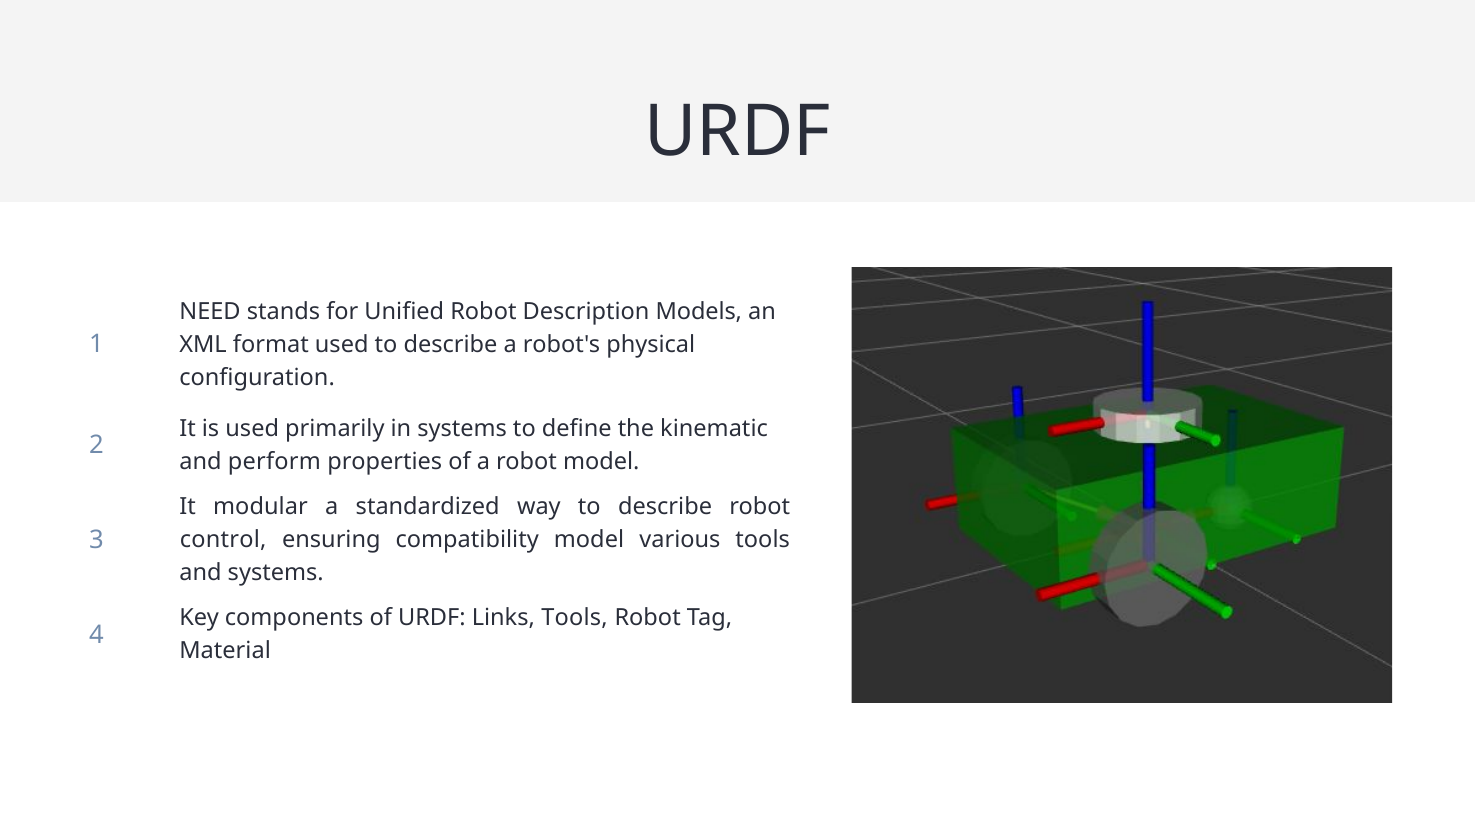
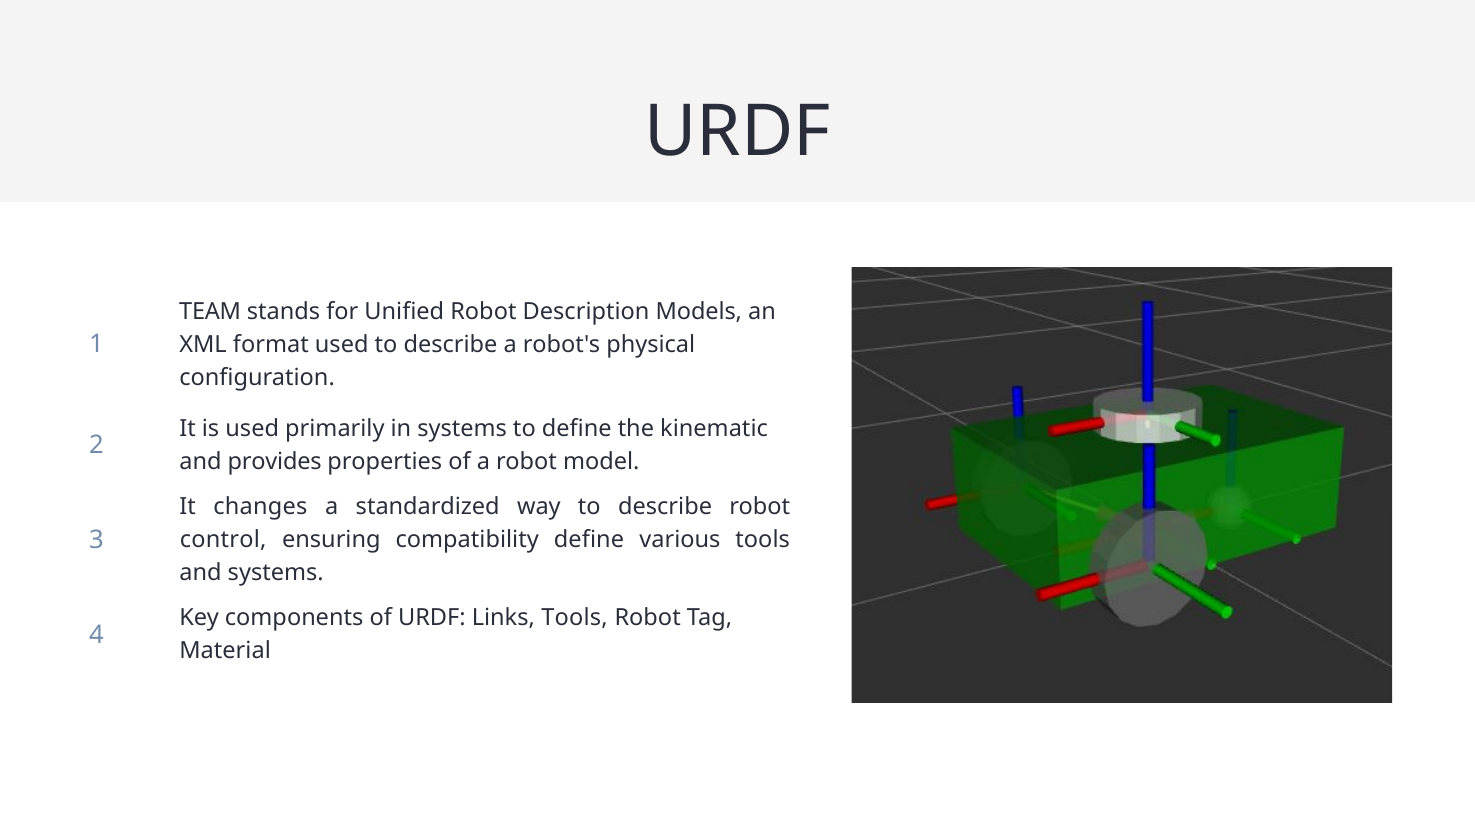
NEED: NEED -> TEAM (210, 311)
perform: perform -> provides (275, 461)
modular: modular -> changes (260, 507)
compatibility model: model -> define (589, 540)
